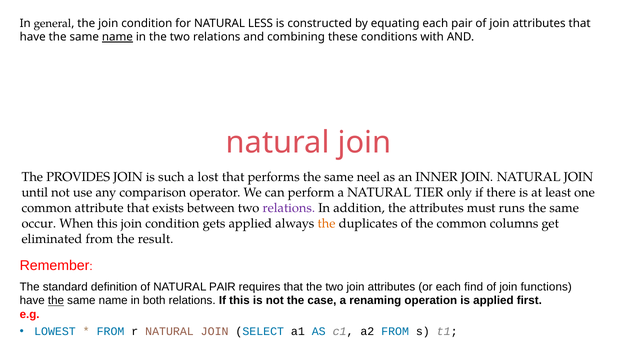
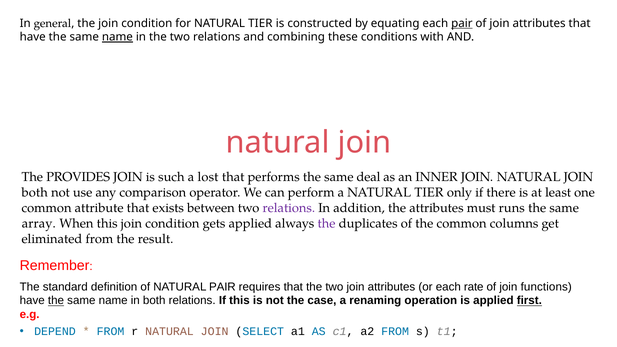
for NATURAL LESS: LESS -> TIER (260, 23)
pair underline: none -> present (462, 23)
neel: neel -> deal (368, 177)
until: until -> both (35, 193)
occur: occur -> array (39, 223)
the colour: orange -> purple (327, 223)
find: find -> rate (474, 287)
first underline: none -> present (529, 301)
LOWEST: LOWEST -> DEPEND (55, 332)
